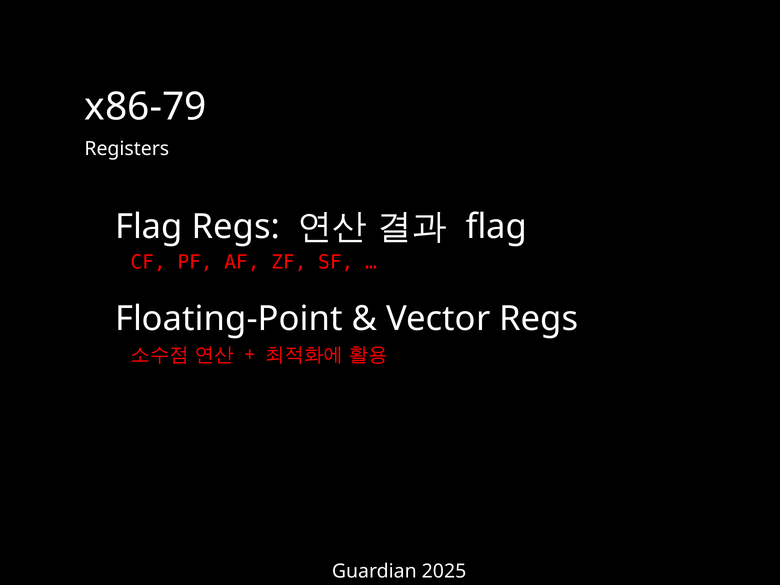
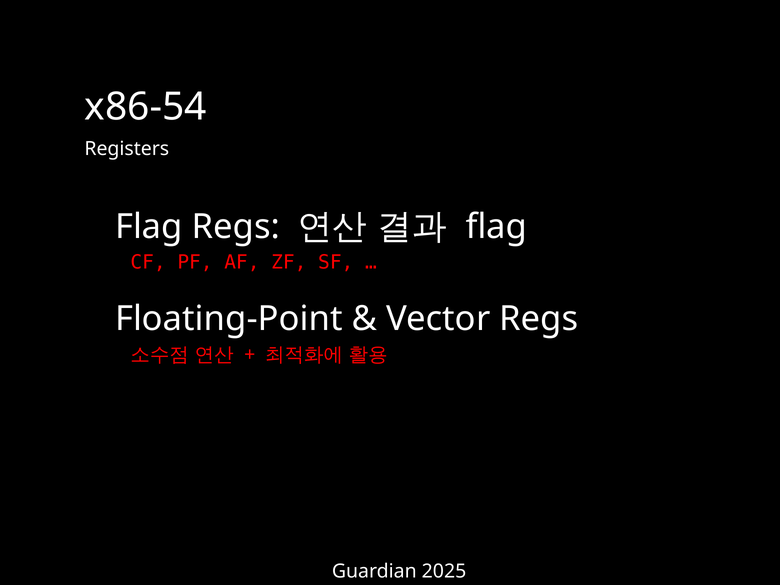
x86-79: x86-79 -> x86-54 (146, 107)
